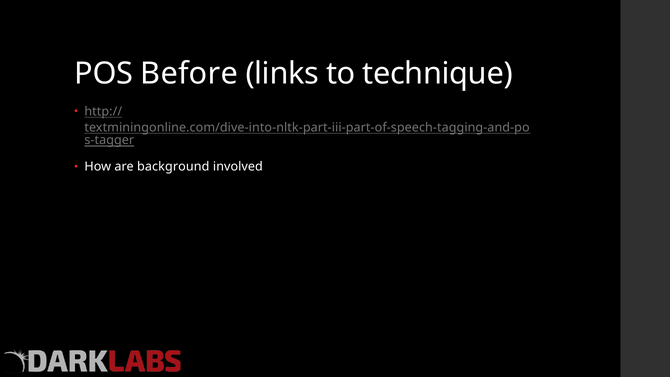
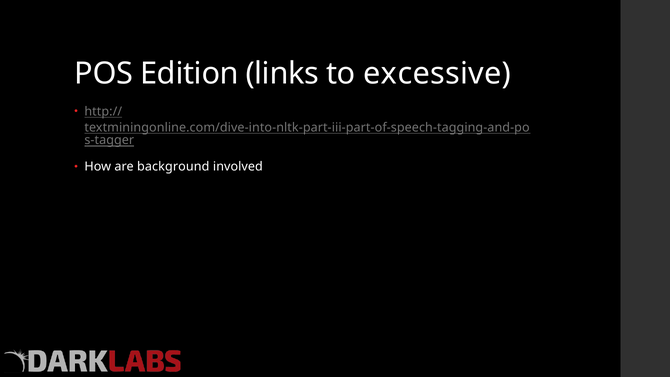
Before: Before -> Edition (189, 74)
technique: technique -> excessive (437, 74)
